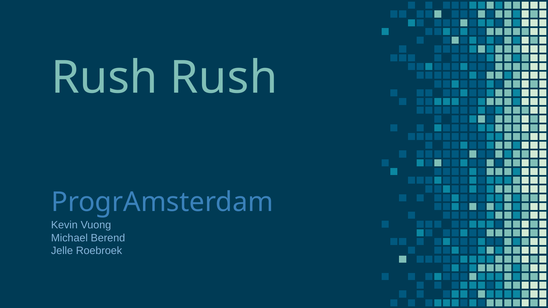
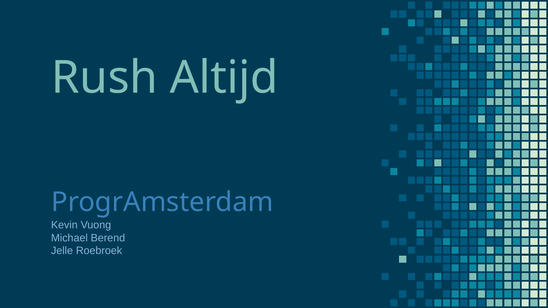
Rush Rush: Rush -> Altijd (224, 78)
